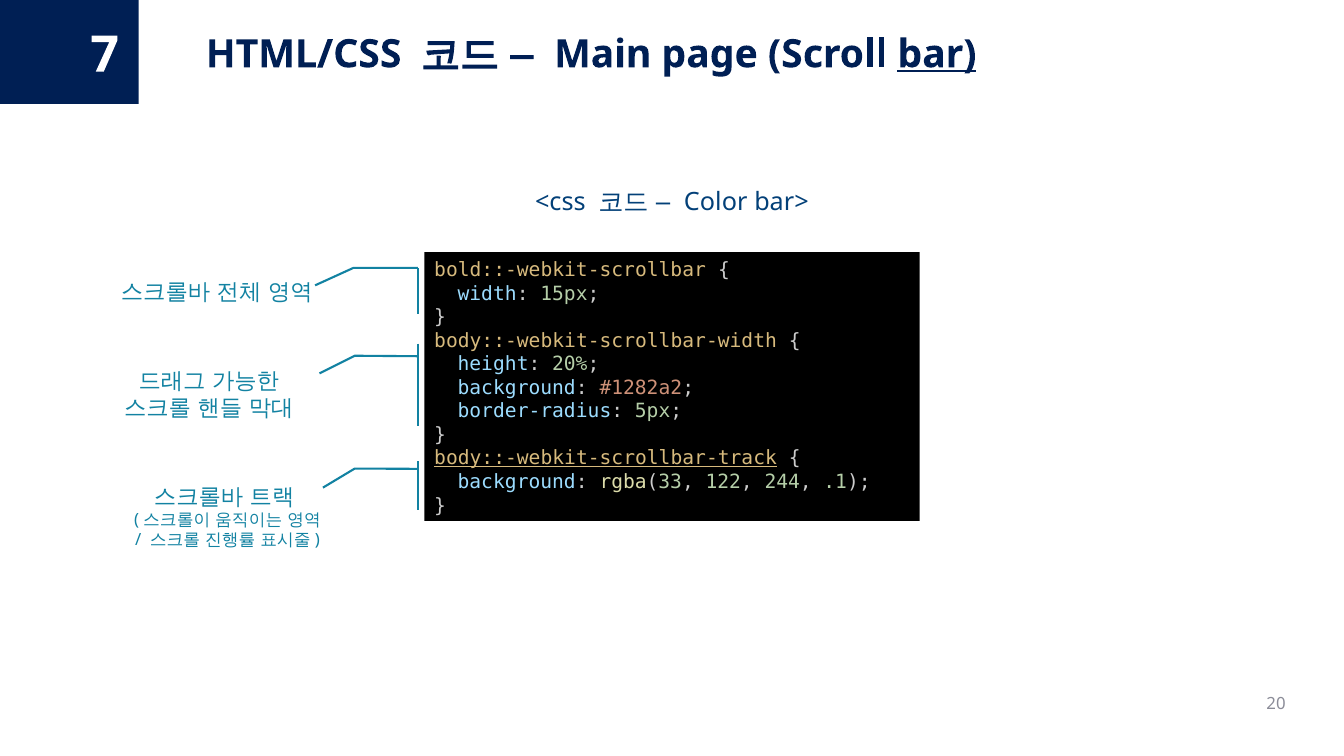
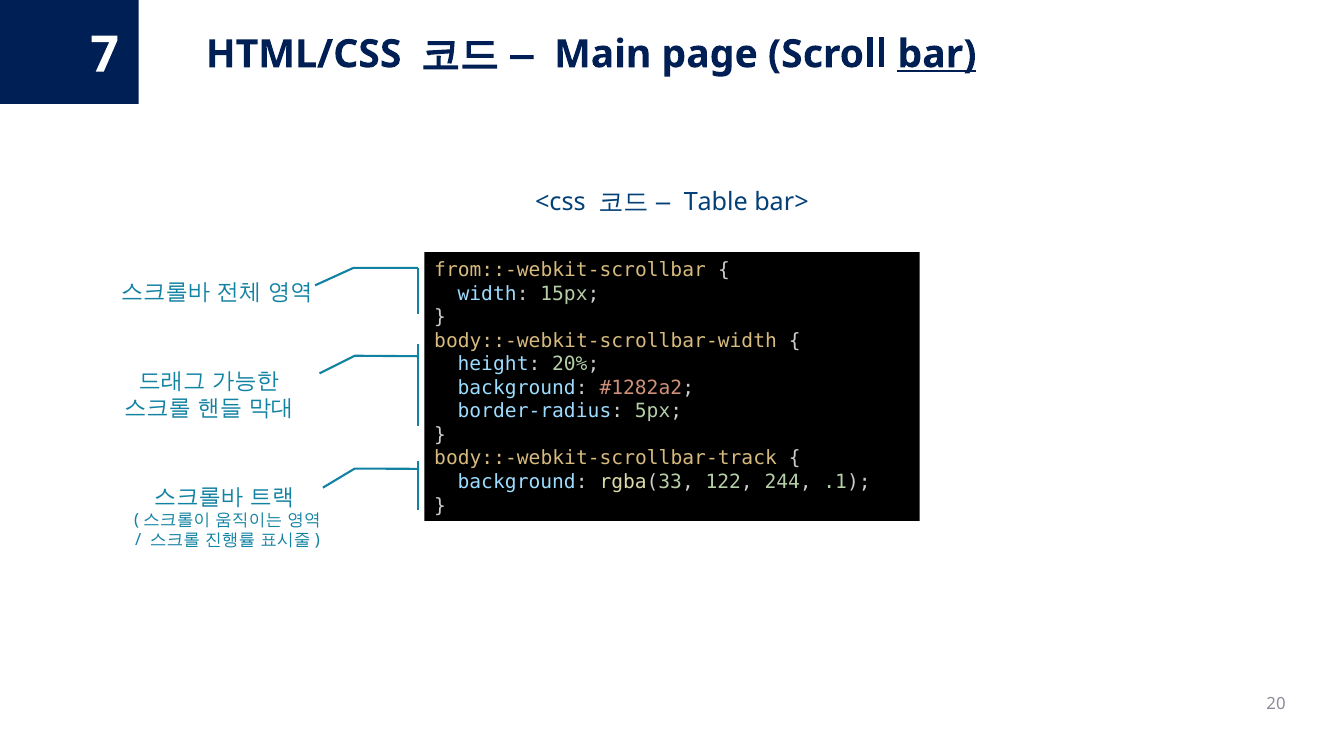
Color: Color -> Table (716, 202)
bold::-webkit-scrollbar: bold::-webkit-scrollbar -> from::-webkit-scrollbar (570, 270)
body::-webkit-scrollbar-track underline: present -> none (606, 458)
